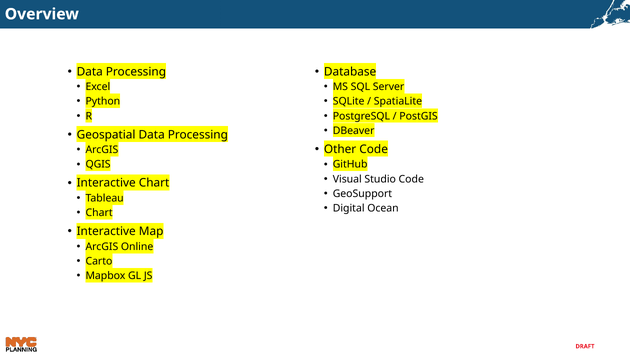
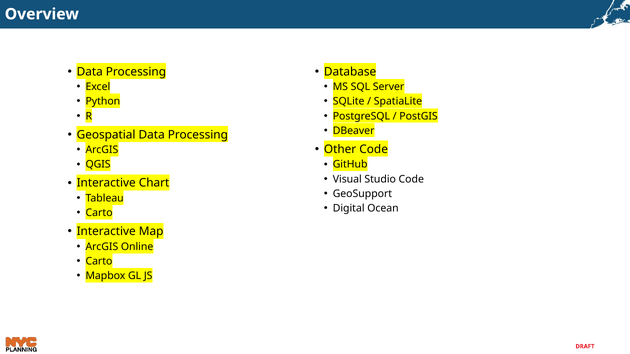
Chart: Chart -> Carto (99, 213)
